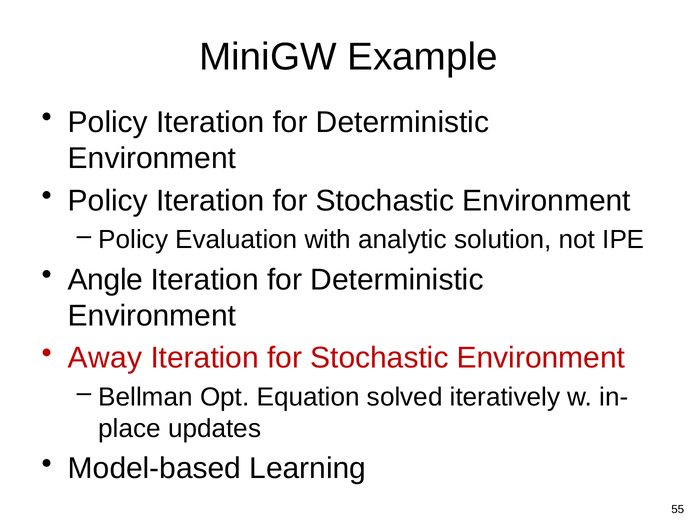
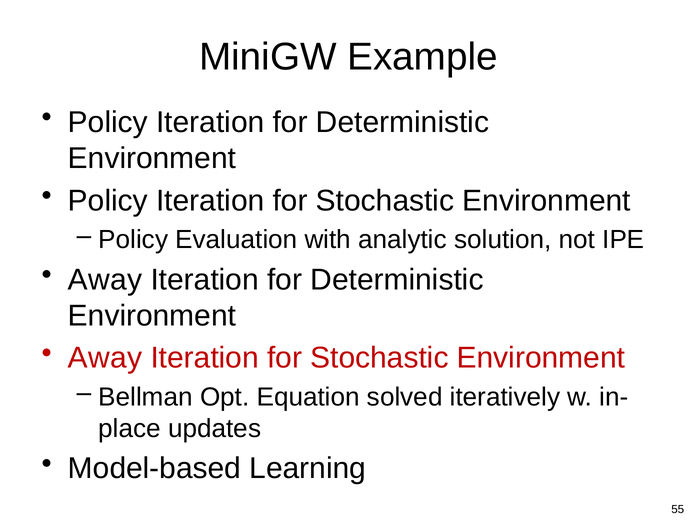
Angle: Angle -> Away (105, 280)
